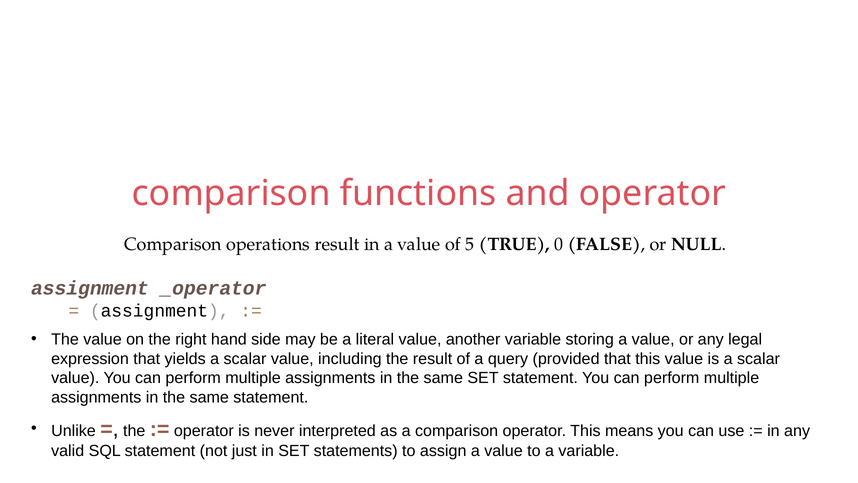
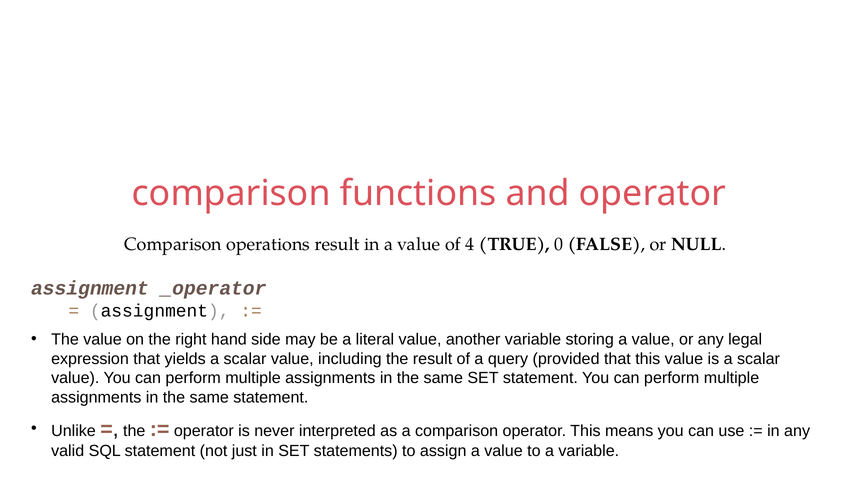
5: 5 -> 4 (470, 244)
